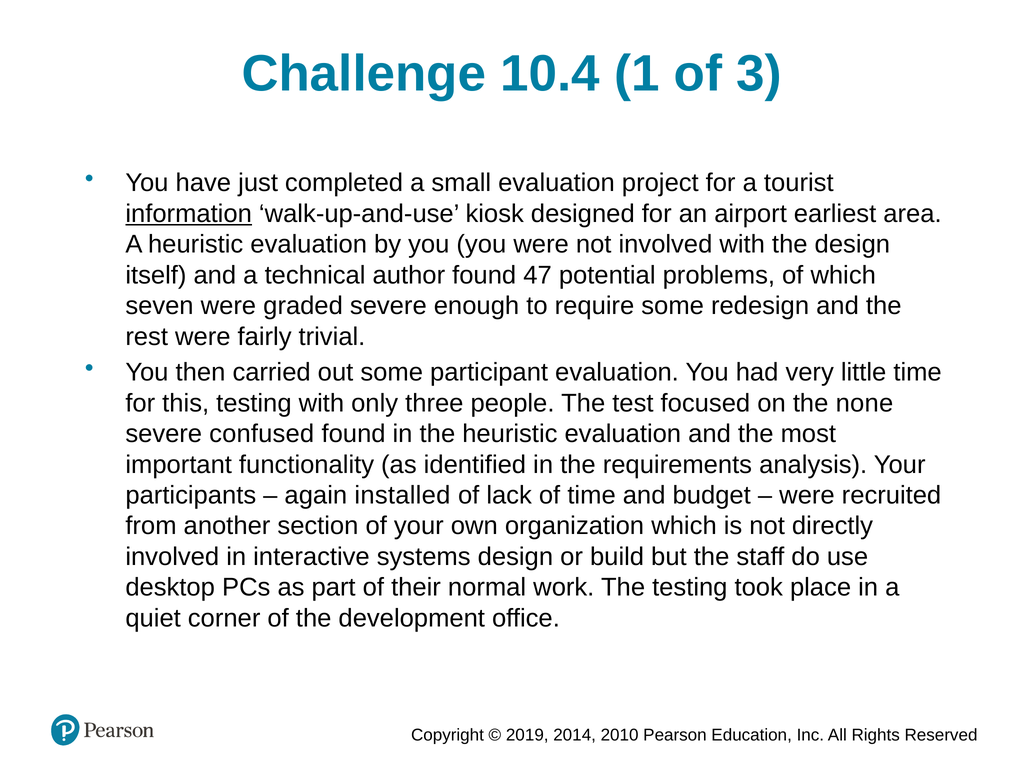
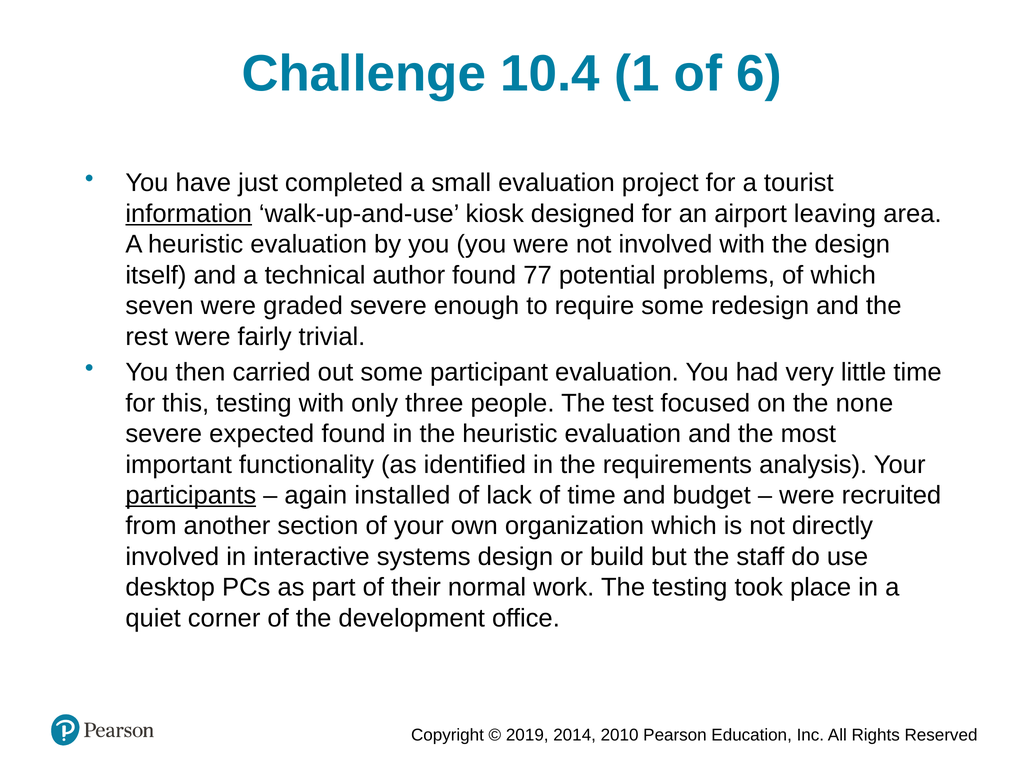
3: 3 -> 6 (759, 74)
earliest: earliest -> leaving (835, 214)
47: 47 -> 77 (538, 275)
confused: confused -> expected (262, 434)
participants underline: none -> present (191, 495)
